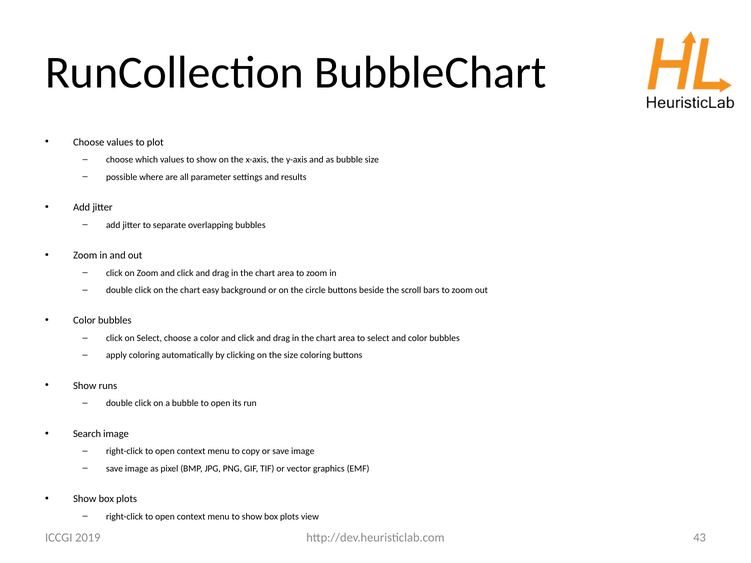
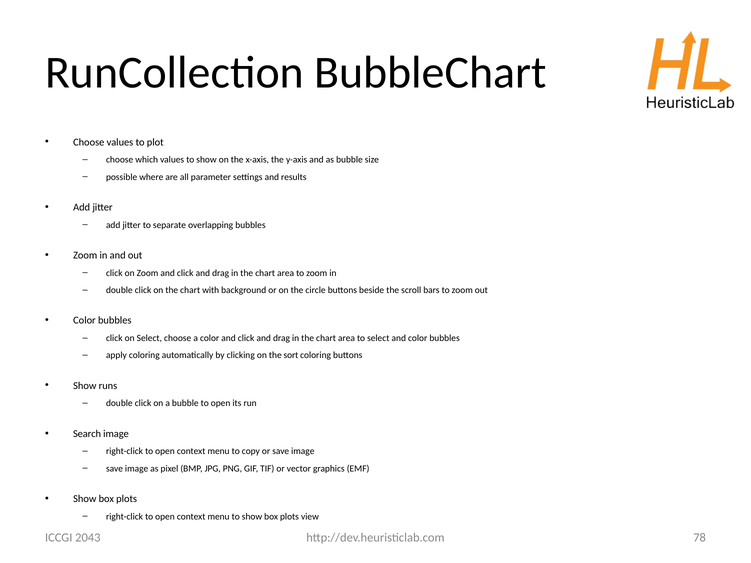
easy: easy -> with (211, 290)
the size: size -> sort (291, 355)
43: 43 -> 78 (700, 538)
2019: 2019 -> 2043 (88, 538)
